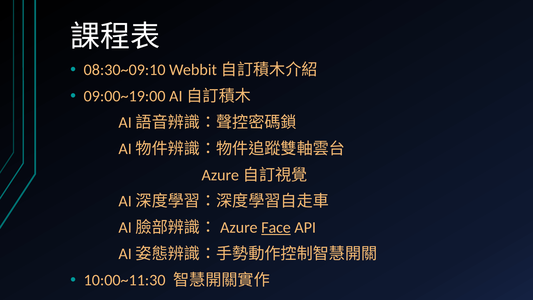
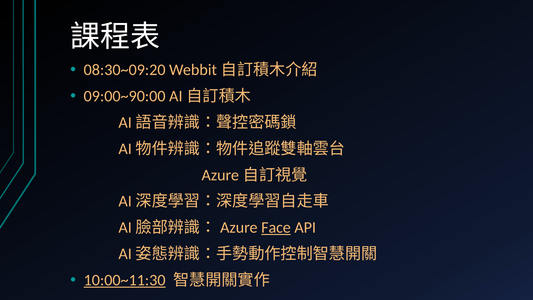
08:30~09:10: 08:30~09:10 -> 08:30~09:20 (125, 70)
09:00~19:00: 09:00~19:00 -> 09:00~90:00 (125, 96)
10:00~11:30 underline: none -> present (125, 280)
